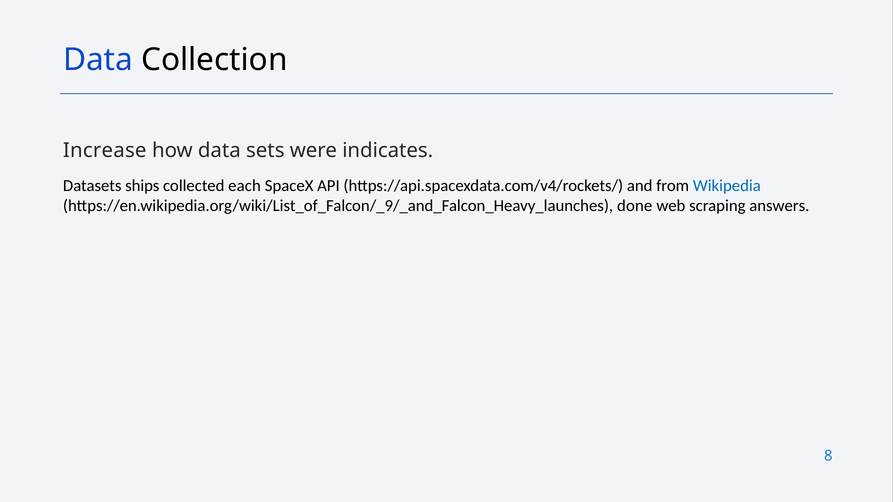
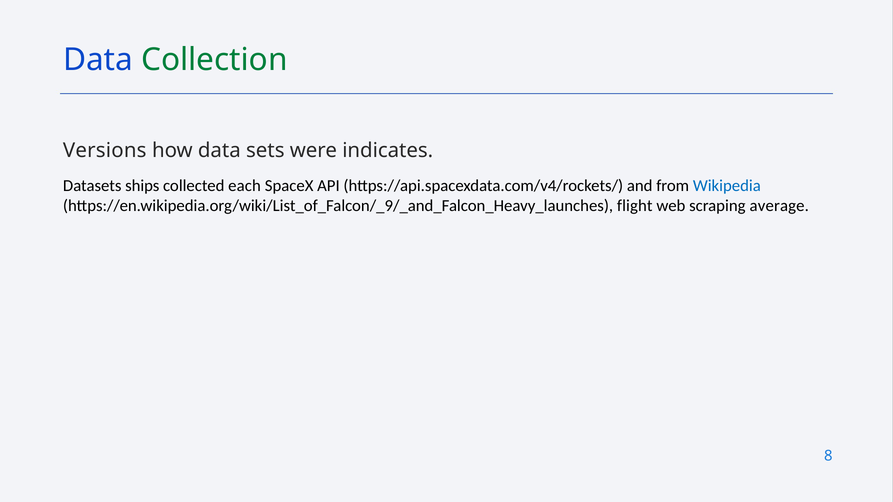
Collection colour: black -> green (214, 60)
Increase: Increase -> Versions (105, 151)
done: done -> flight (635, 206)
answers: answers -> average (779, 206)
